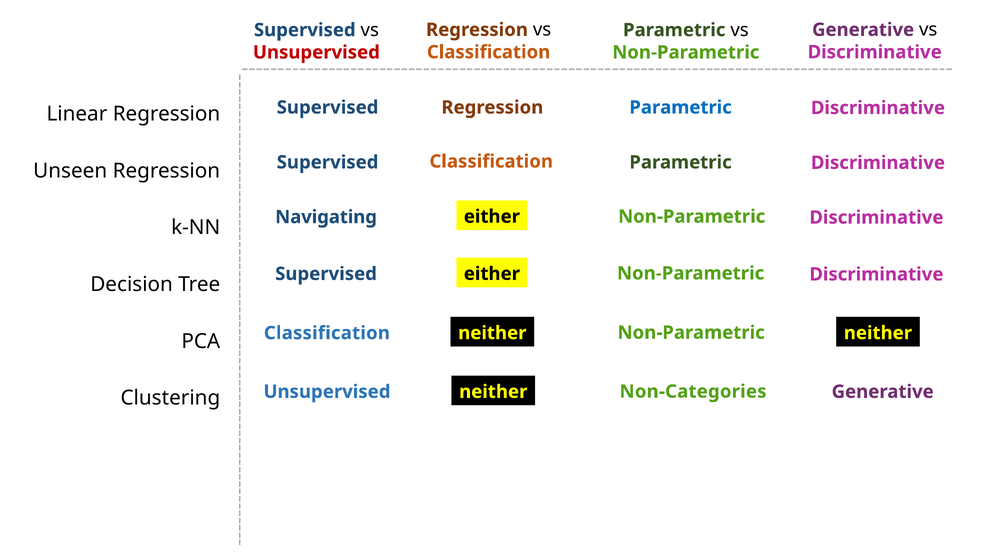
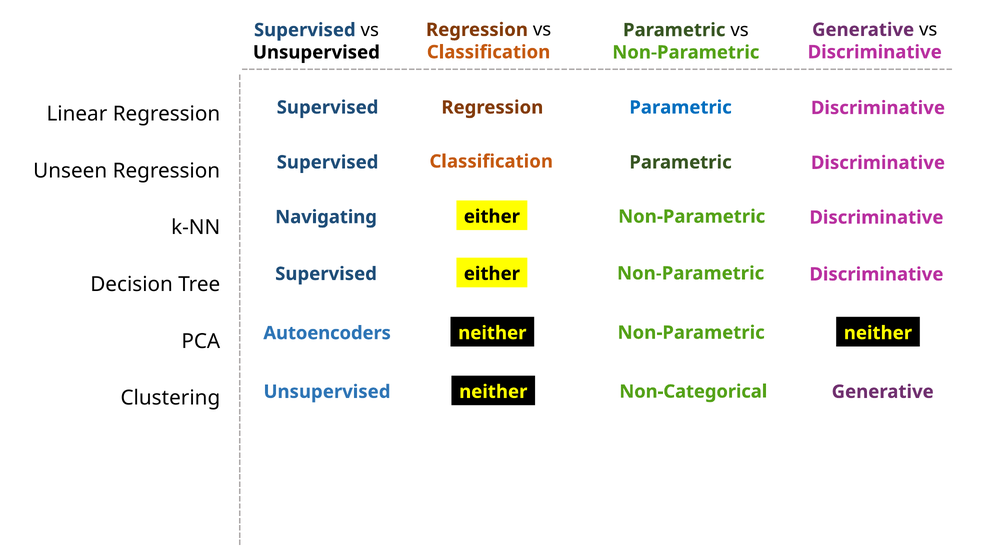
Unsupervised colour: red -> black (316, 52)
Classification: Classification -> Autoencoders (327, 333)
Non-Categories: Non-Categories -> Non-Categorical (693, 392)
